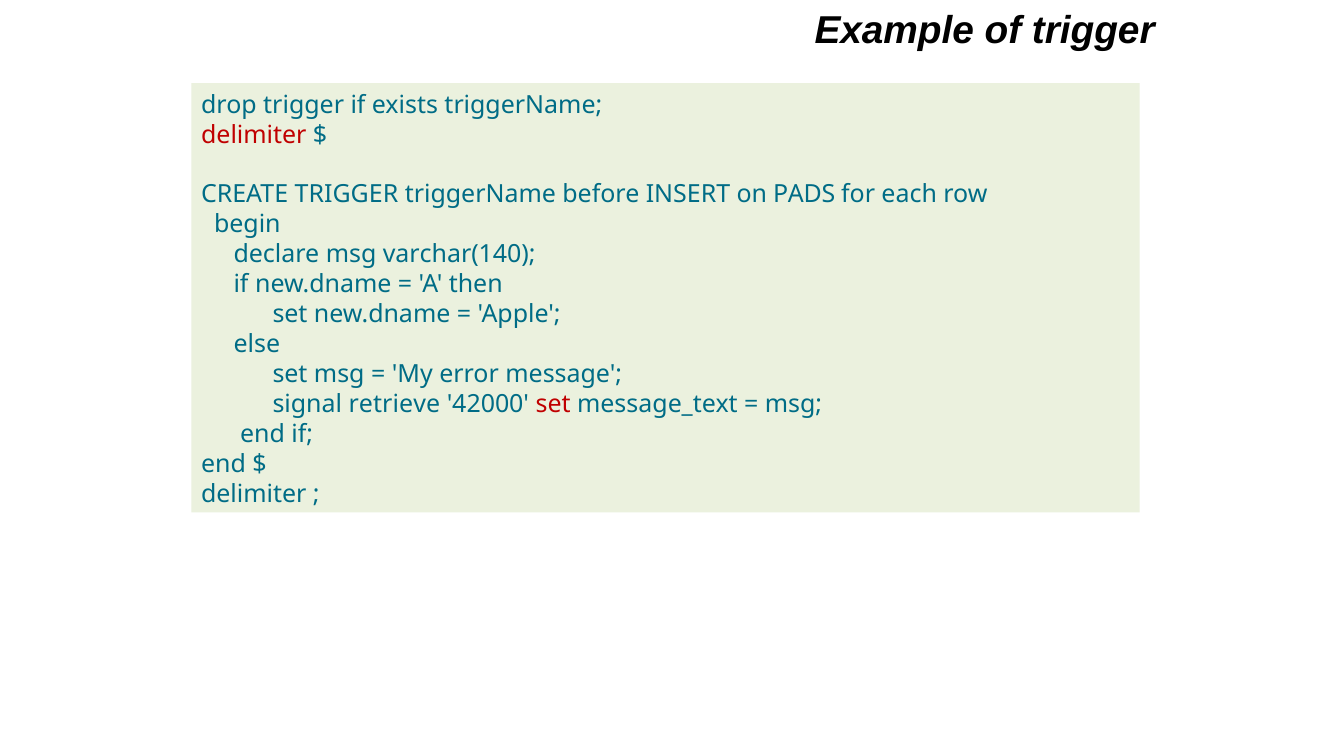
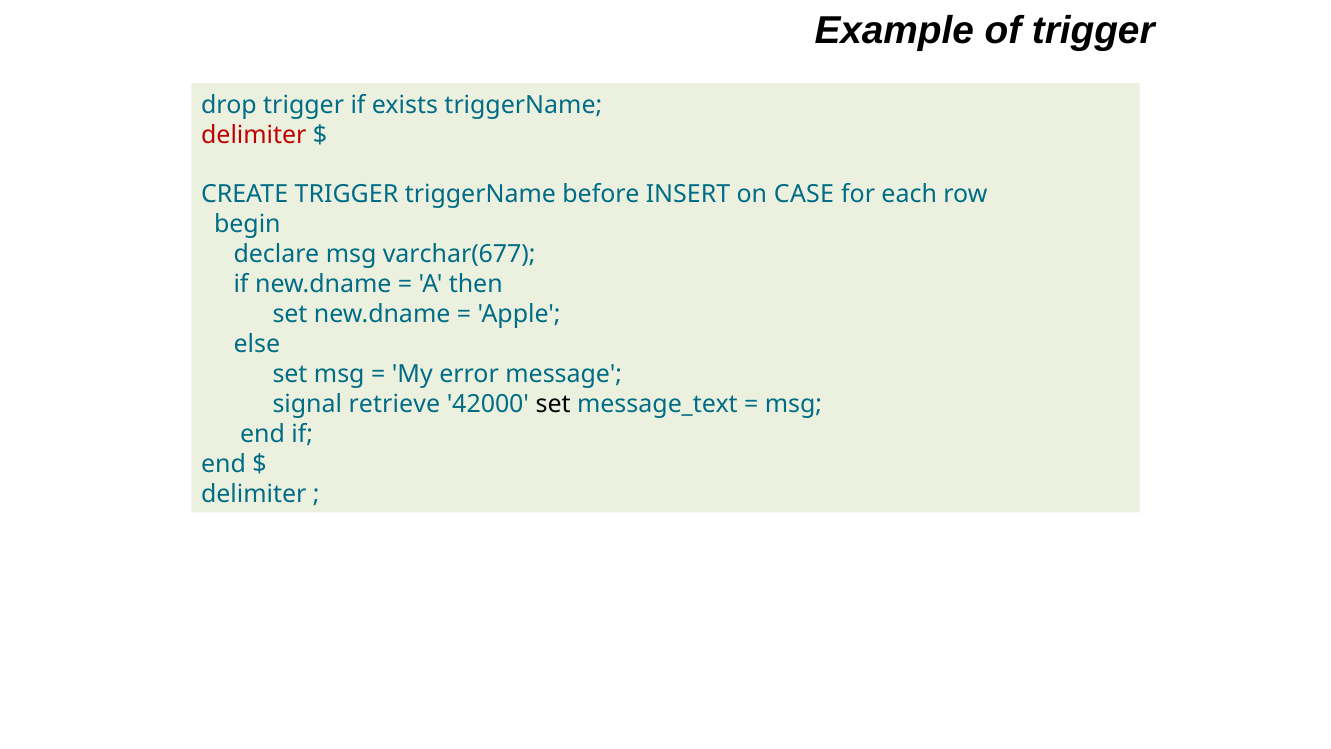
PADS: PADS -> CASE (804, 195)
varchar(140: varchar(140 -> varchar(677 (459, 255)
set colour: red -> black (553, 404)
